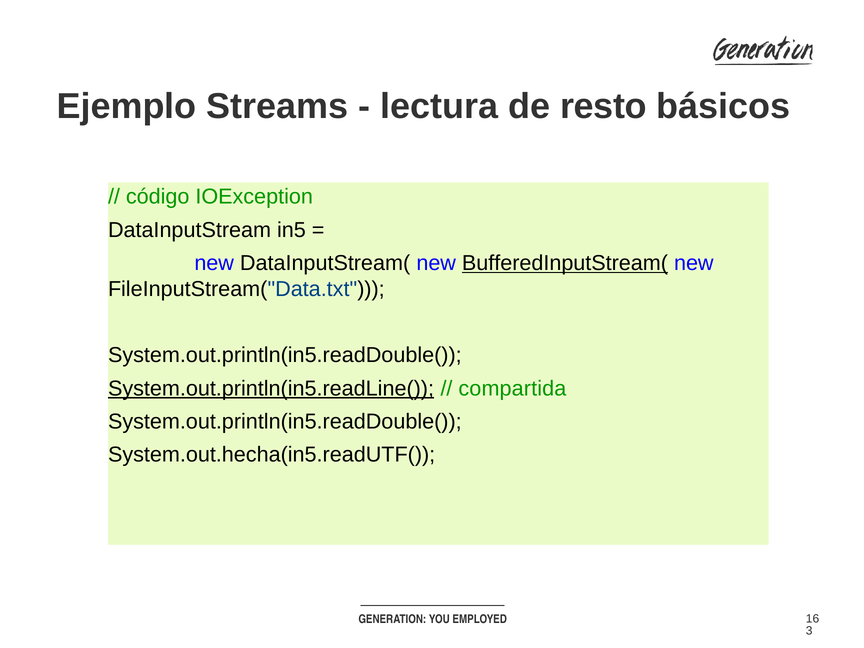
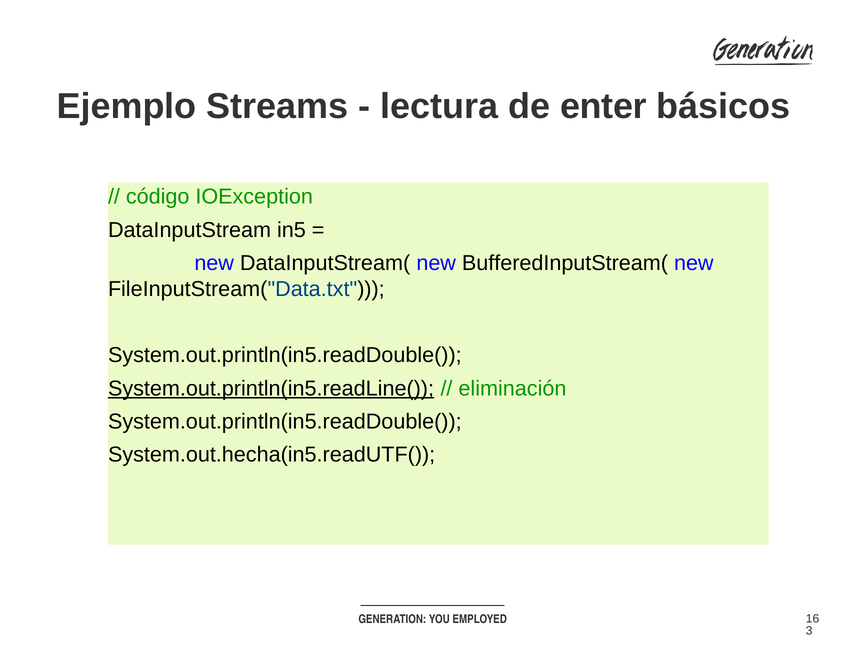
resto: resto -> enter (603, 106)
BufferedInputStream( underline: present -> none (565, 263)
compartida: compartida -> eliminación (512, 388)
